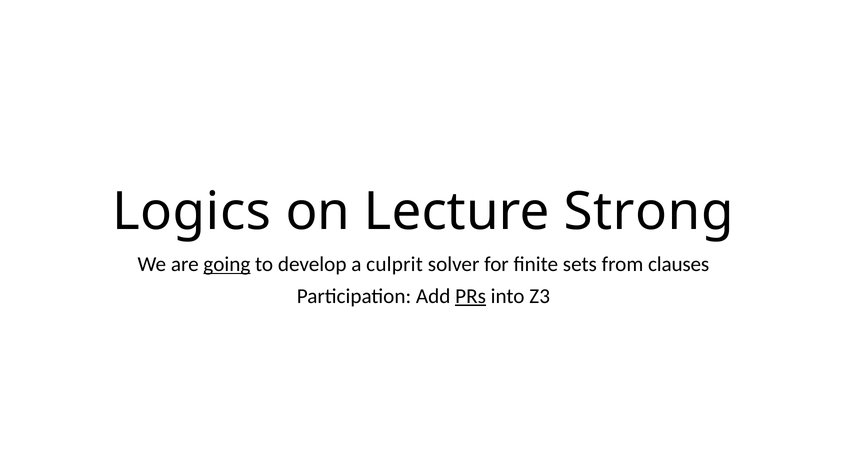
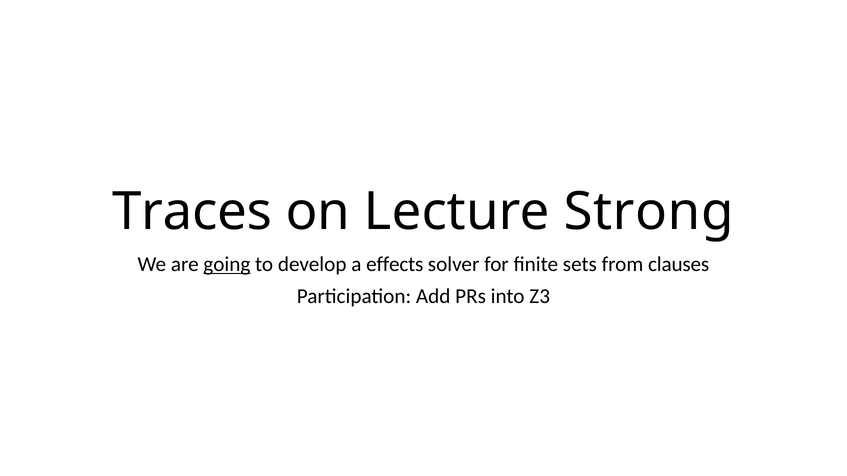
Logics: Logics -> Traces (192, 212)
culprit: culprit -> effects (395, 265)
PRs underline: present -> none (471, 296)
